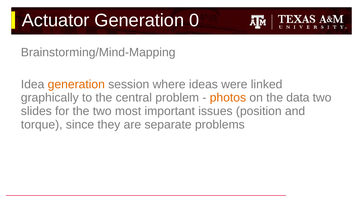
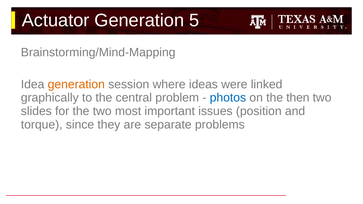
0: 0 -> 5 (194, 20)
photos colour: orange -> blue (228, 98)
data: data -> then (298, 98)
